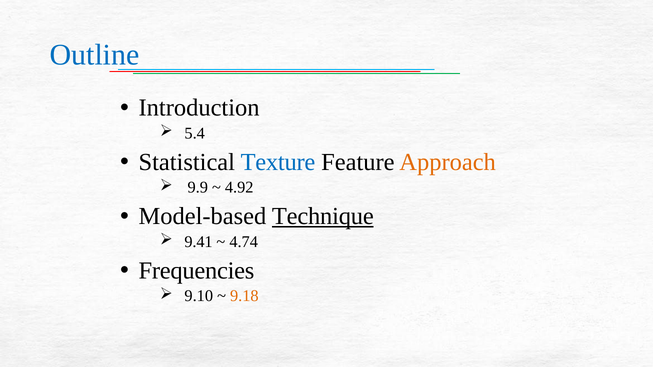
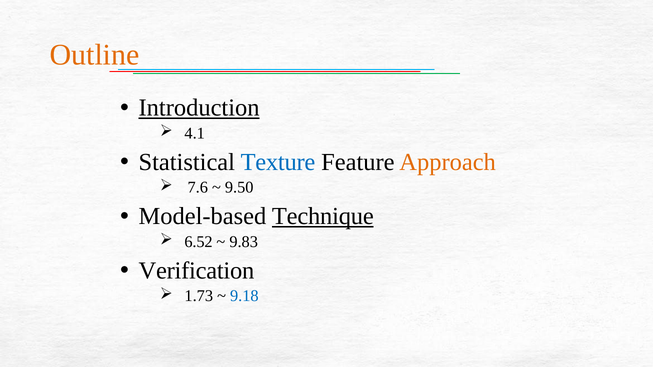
Outline colour: blue -> orange (95, 55)
Introduction underline: none -> present (199, 108)
5.4: 5.4 -> 4.1 (195, 133)
9.9: 9.9 -> 7.6 (198, 188)
4.92: 4.92 -> 9.50 (239, 188)
9.41: 9.41 -> 6.52 (199, 242)
4.74: 4.74 -> 9.83 (244, 242)
Frequencies: Frequencies -> Verification (196, 271)
9.10: 9.10 -> 1.73 (199, 296)
9.18 colour: orange -> blue (244, 296)
